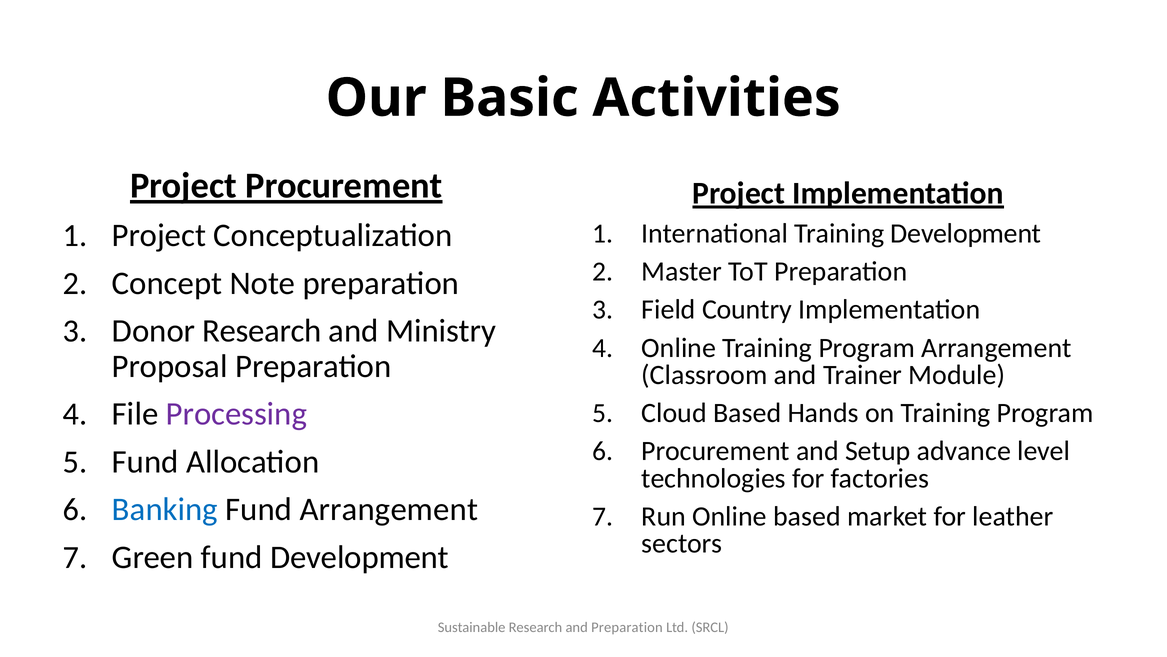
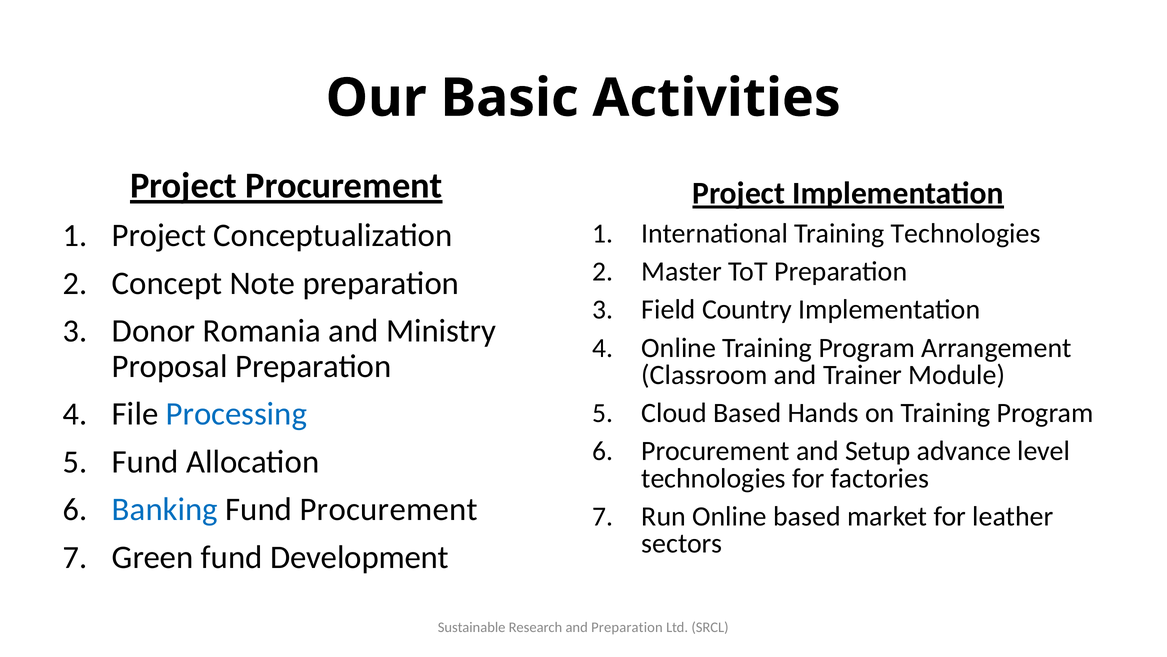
Training Development: Development -> Technologies (966, 233)
Donor Research: Research -> Romania (262, 331)
Processing colour: purple -> blue (236, 414)
Fund Arrangement: Arrangement -> Procurement (389, 509)
